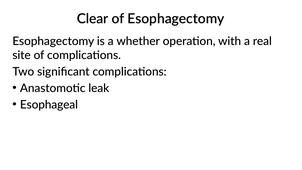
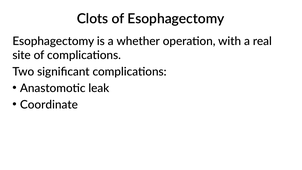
Clear: Clear -> Clots (93, 19)
Esophageal: Esophageal -> Coordinate (49, 105)
